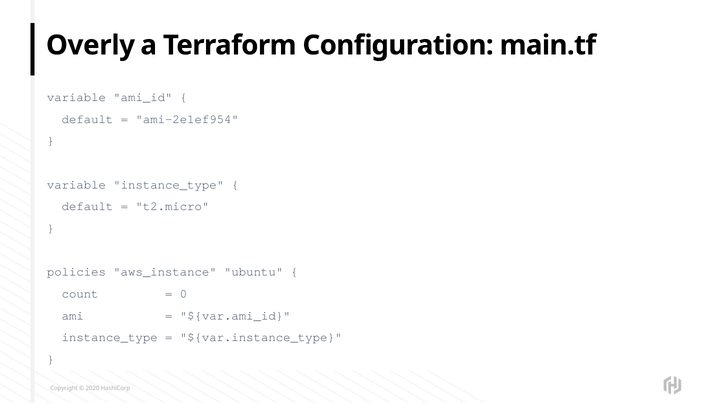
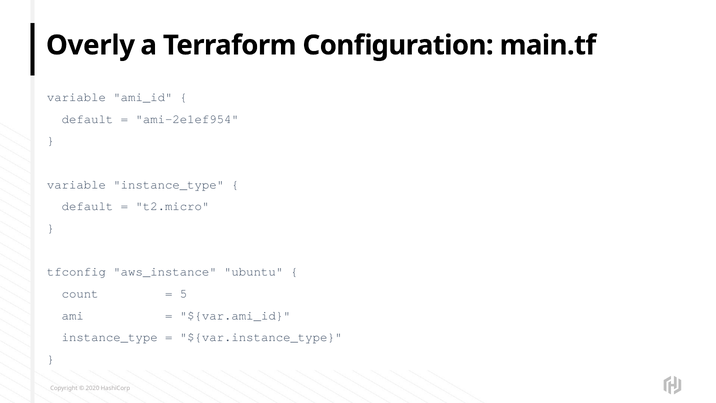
policies: policies -> tfconfig (76, 272)
0: 0 -> 5 (183, 294)
